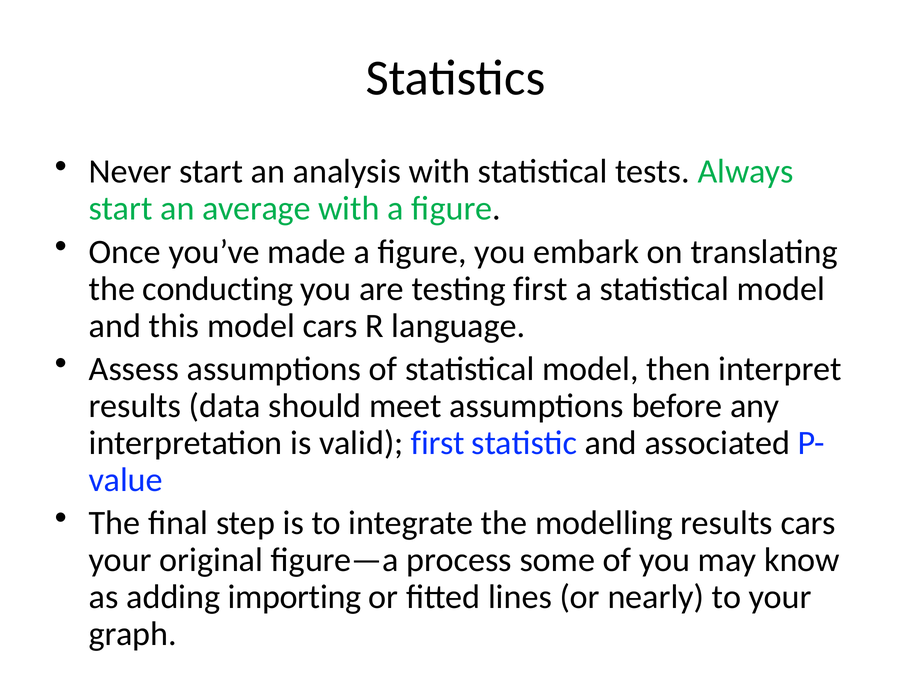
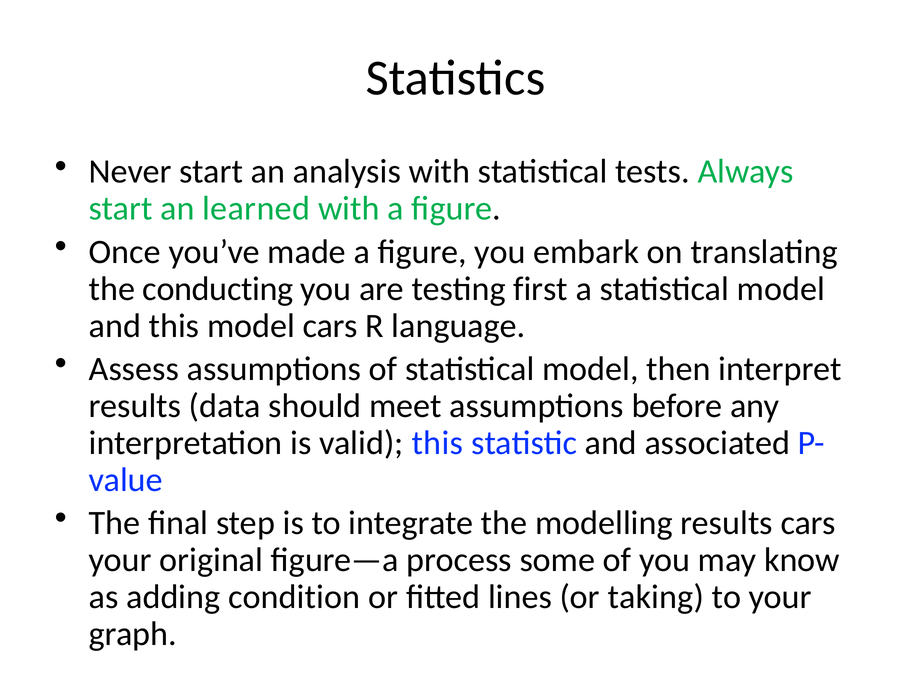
average: average -> learned (256, 209)
valid first: first -> this (437, 443)
importing: importing -> condition (294, 597)
nearly: nearly -> taking (656, 597)
